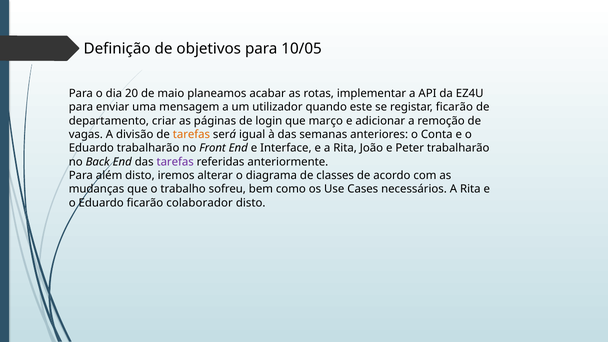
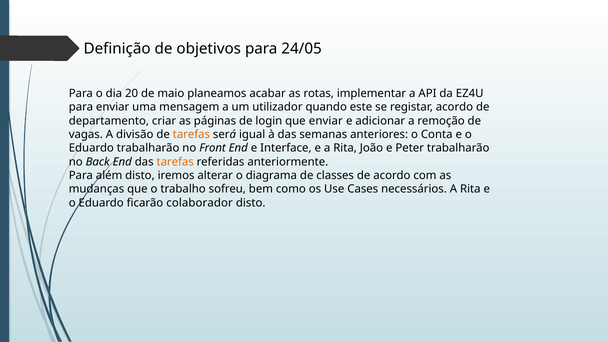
10/05: 10/05 -> 24/05 (302, 49)
registar ficarão: ficarão -> acordo (454, 107)
que março: março -> enviar (326, 121)
tarefas colour: purple -> orange (175, 162)
